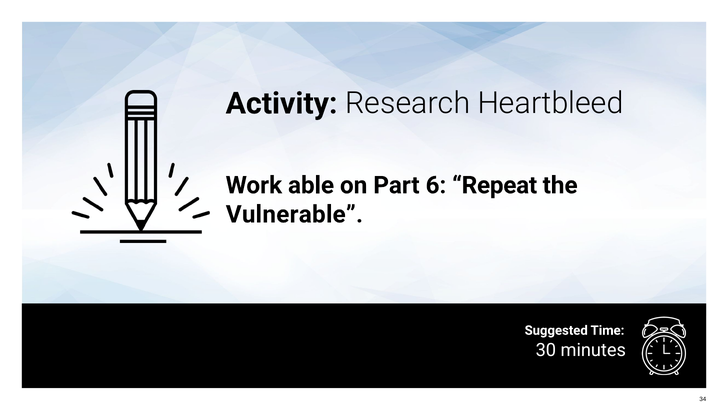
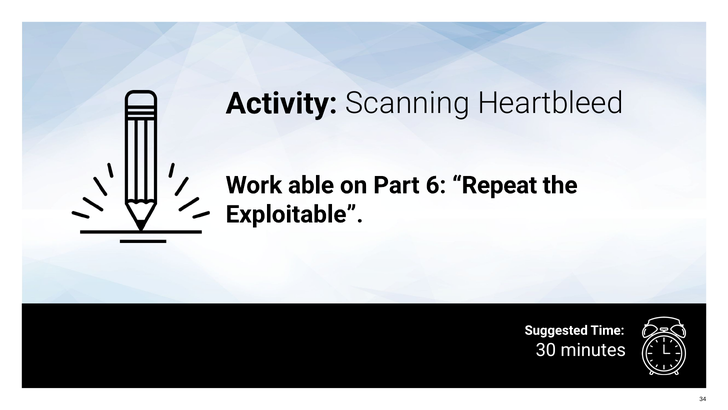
Research: Research -> Scanning (408, 103)
Vulnerable: Vulnerable -> Exploitable (295, 214)
